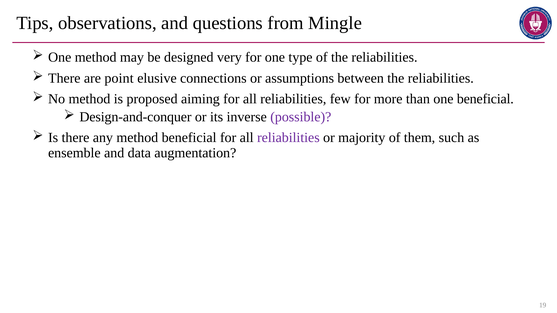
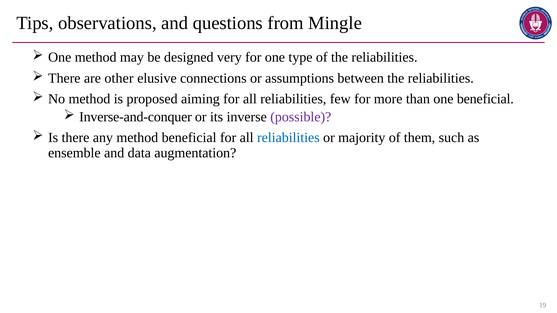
point: point -> other (119, 78)
Design-and-conquer: Design-and-conquer -> Inverse-and-conquer (136, 117)
reliabilities colour: purple -> blue (288, 138)
